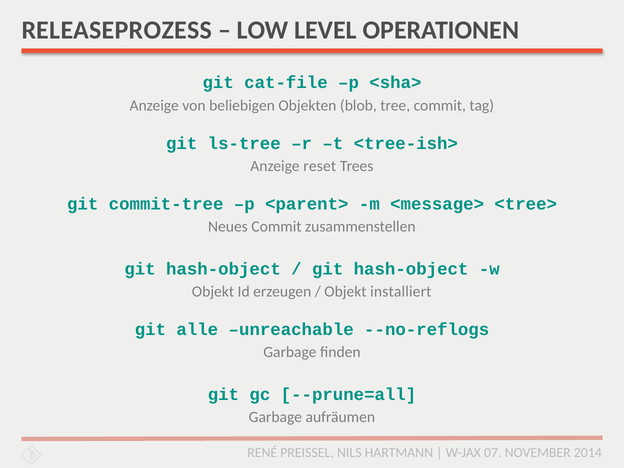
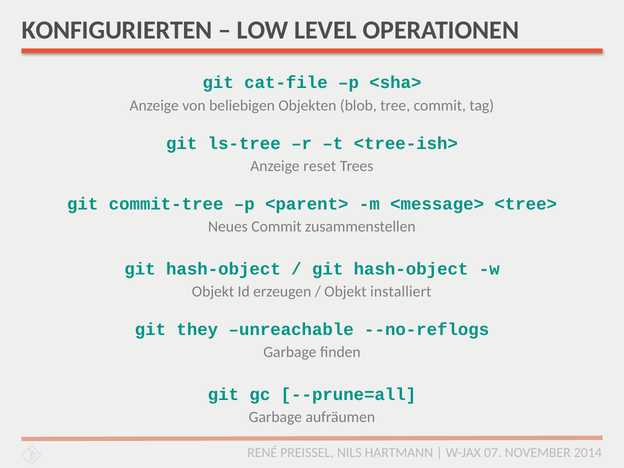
RELEASEPROZESS: RELEASEPROZESS -> KONFIGURIERTEN (117, 30)
alle: alle -> they (197, 330)
